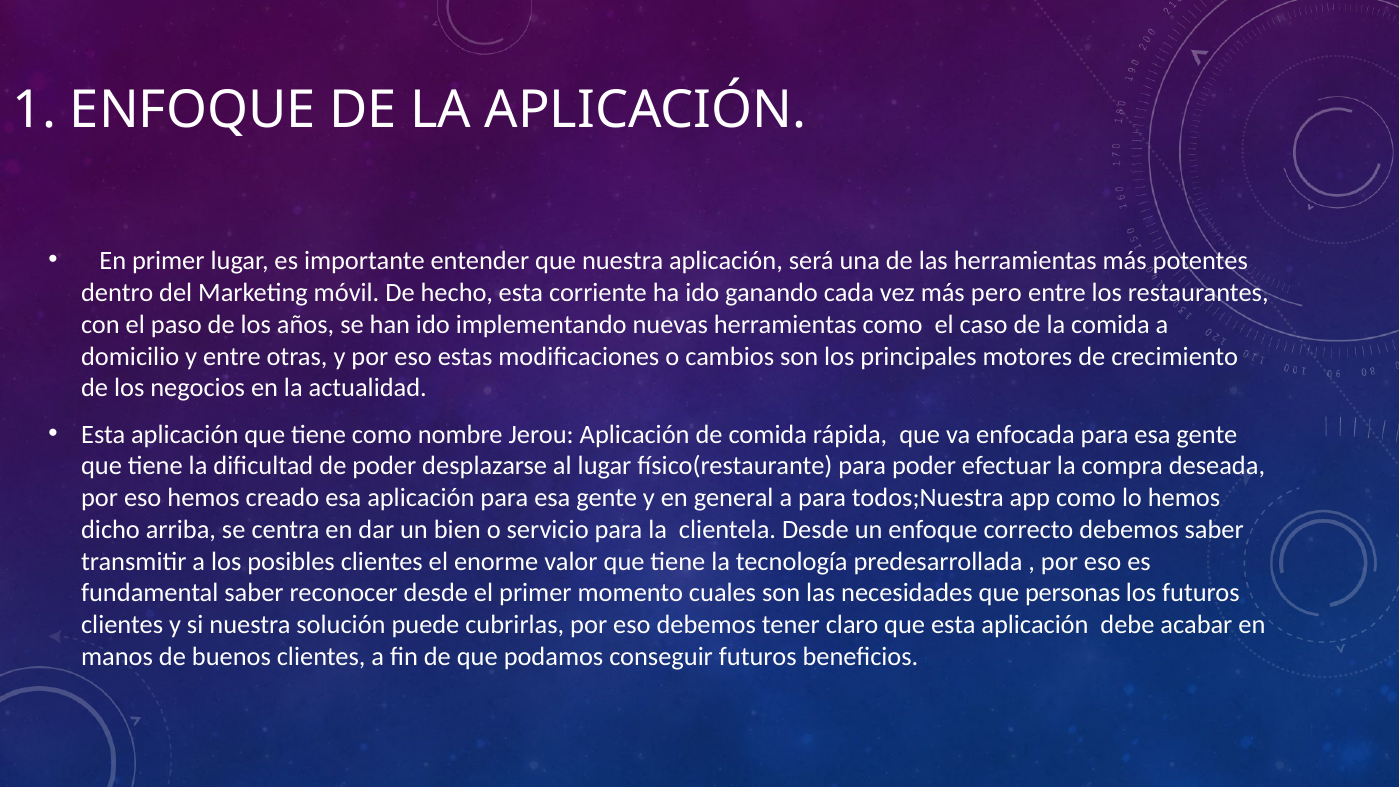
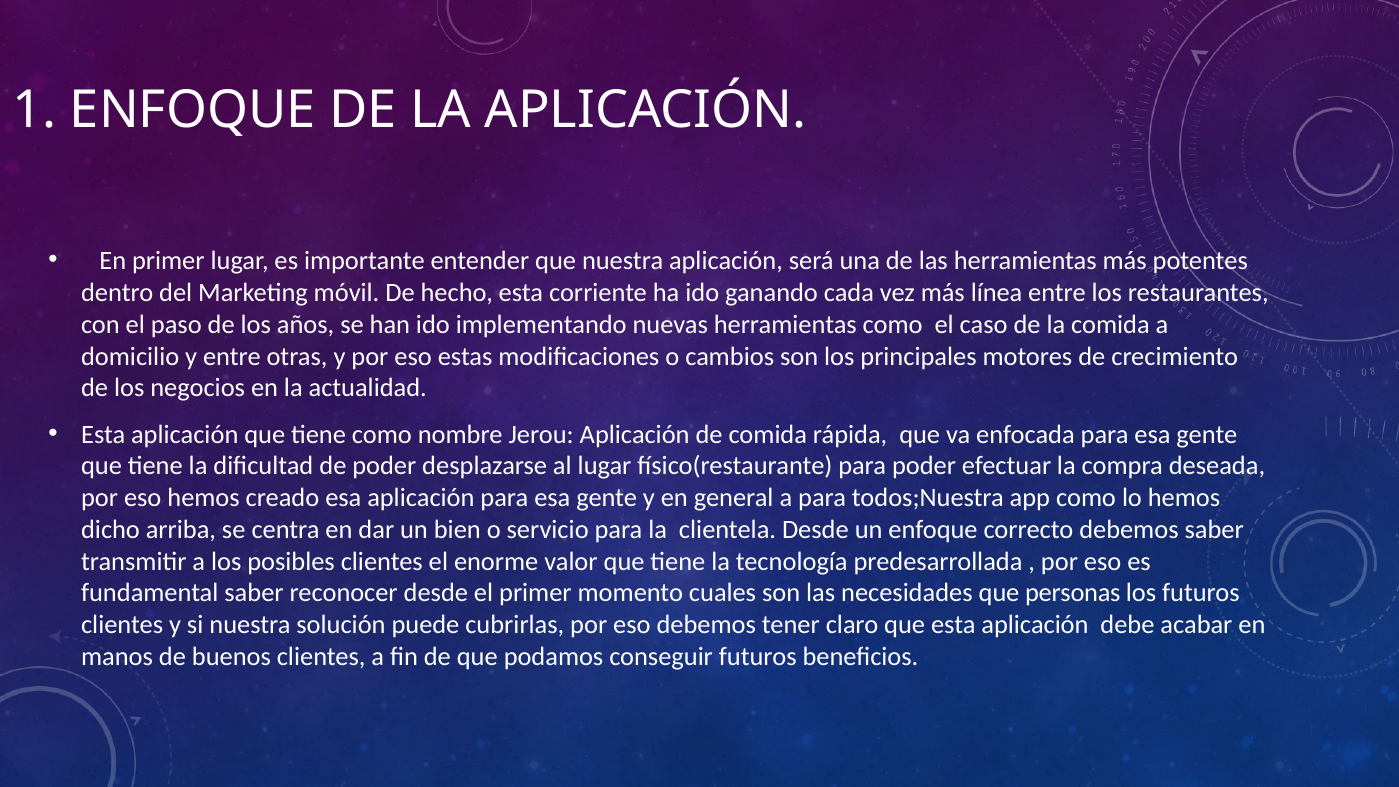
pero: pero -> línea (997, 293)
